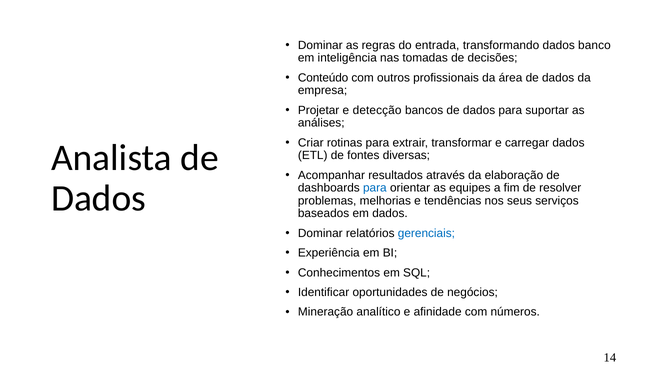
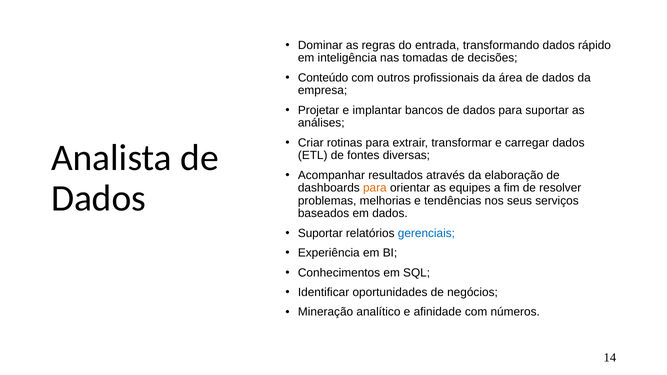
banco: banco -> rápido (594, 45)
detecção: detecção -> implantar (377, 110)
para colour: blue -> orange (375, 188)
Dominar: Dominar -> Suportar (320, 233)
